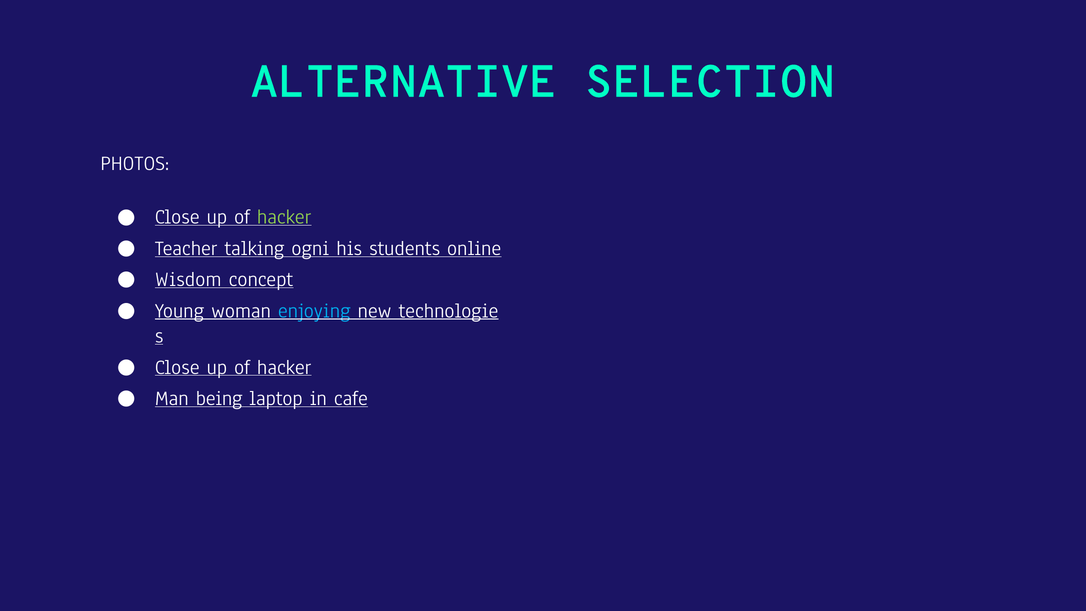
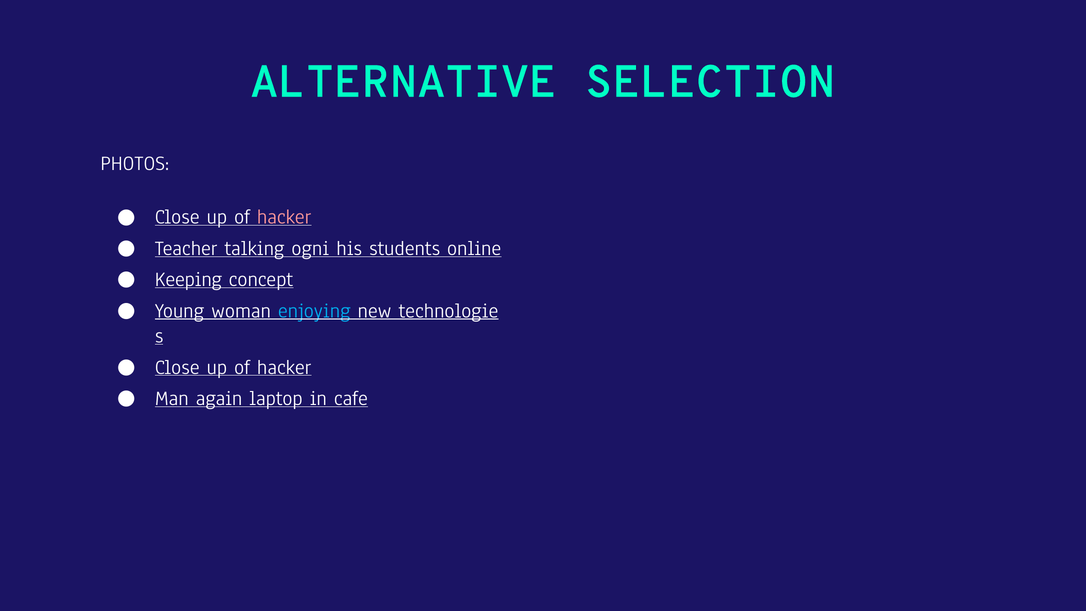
hacker colour: light green -> pink (284, 217)
Wisdom: Wisdom -> Keeping (188, 279)
being: being -> again (219, 398)
